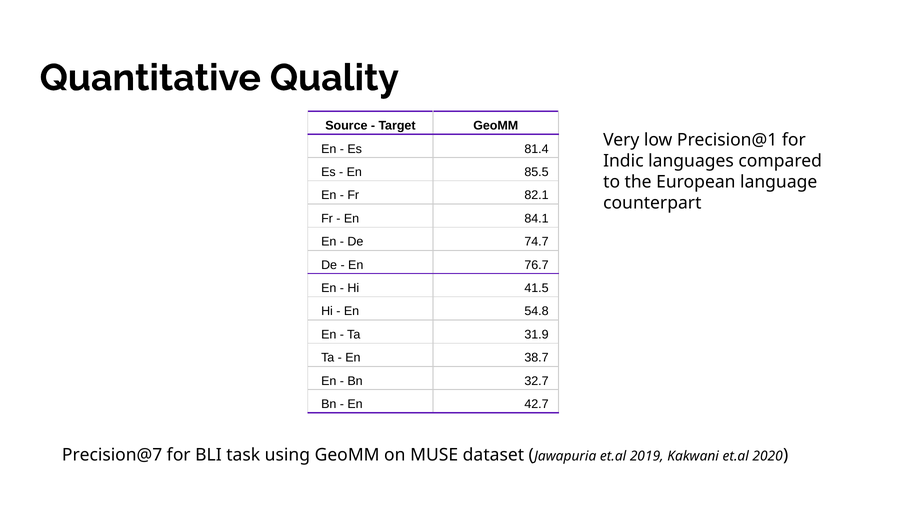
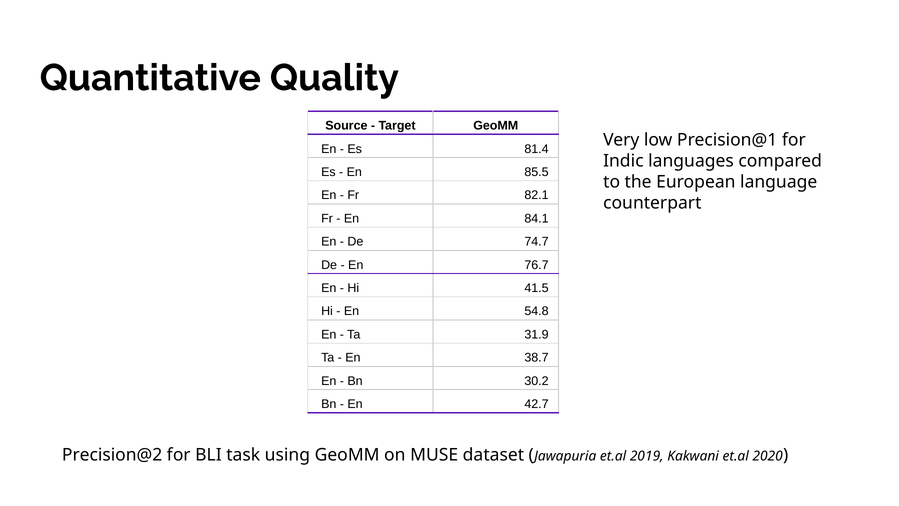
32.7: 32.7 -> 30.2 (537, 381)
Precision@7: Precision@7 -> Precision@2 (112, 455)
